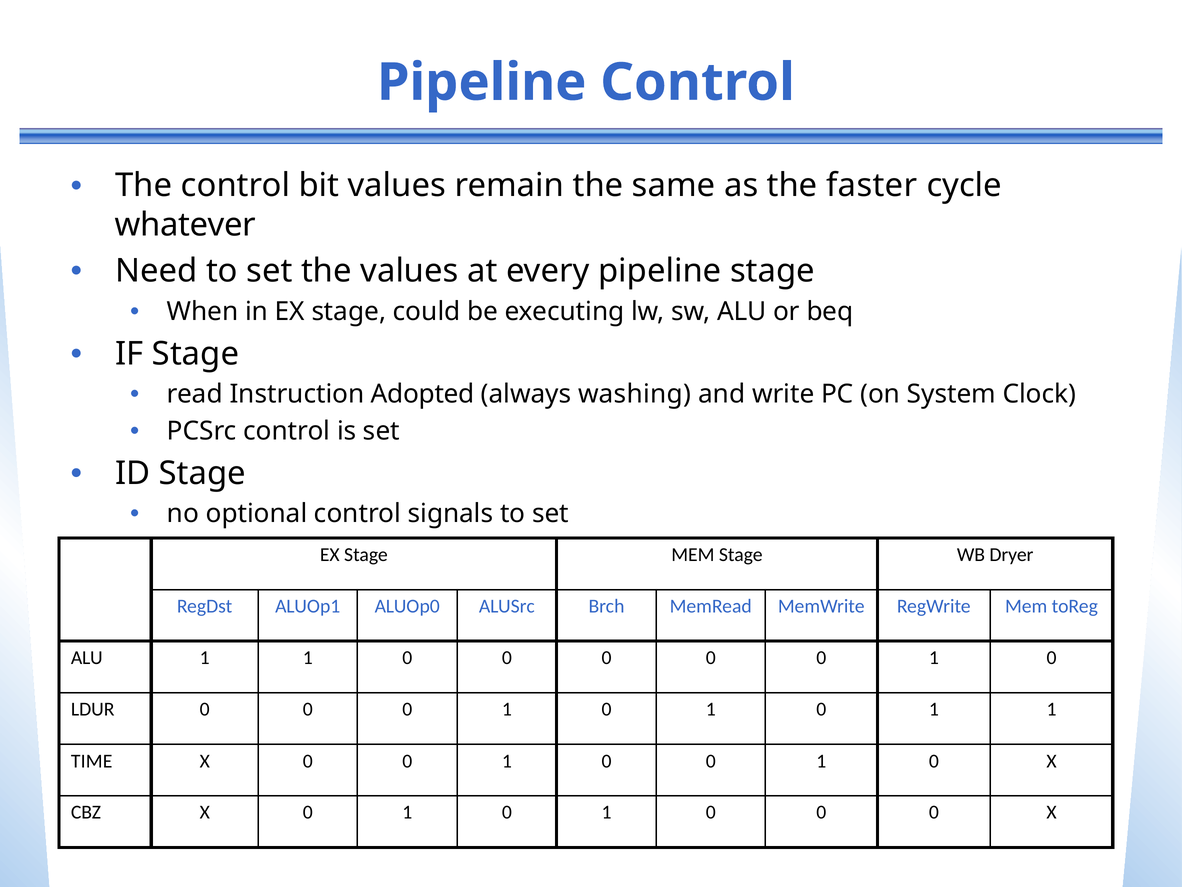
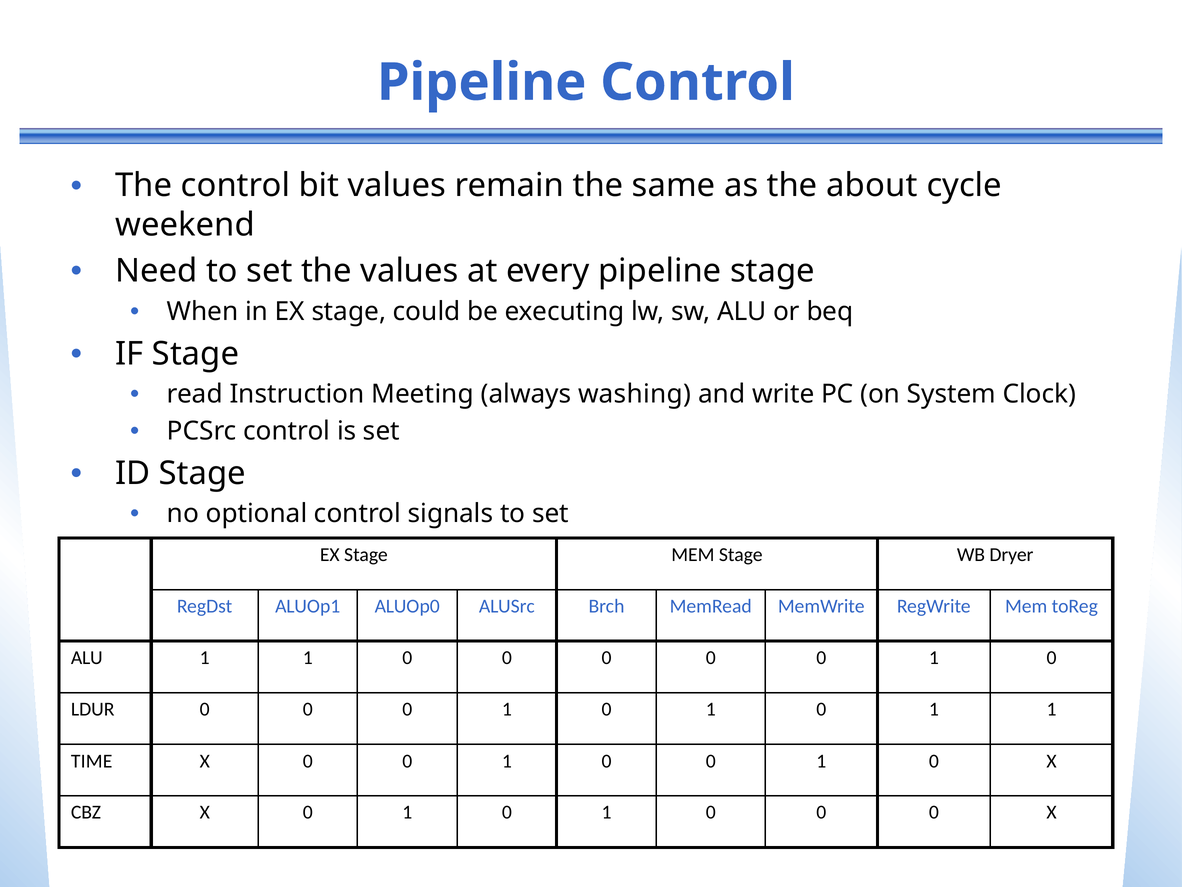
faster: faster -> about (872, 186)
whatever: whatever -> weekend (185, 225)
Adopted: Adopted -> Meeting (423, 394)
